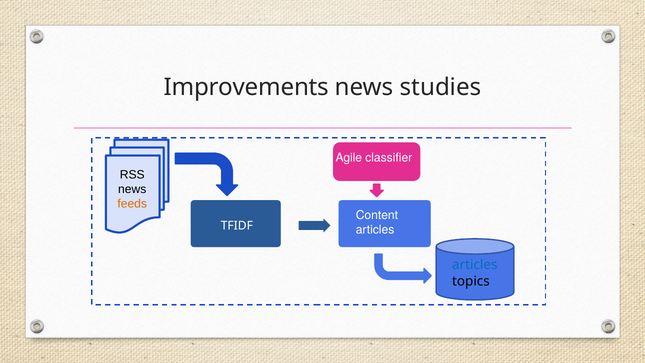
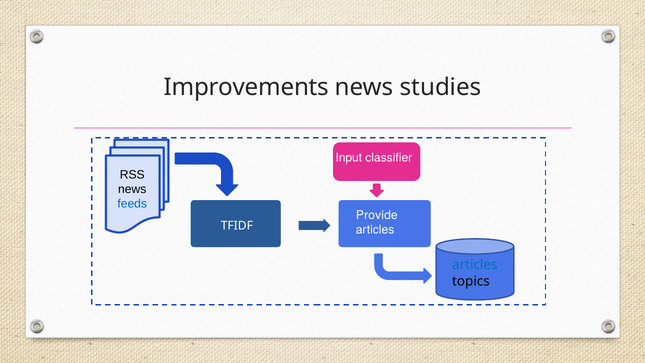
Agile: Agile -> Input (349, 158)
feeds colour: orange -> blue (132, 204)
Content: Content -> Provide (377, 215)
